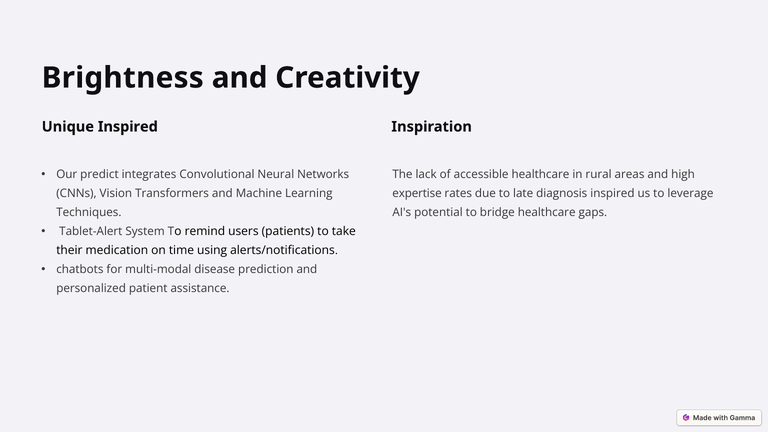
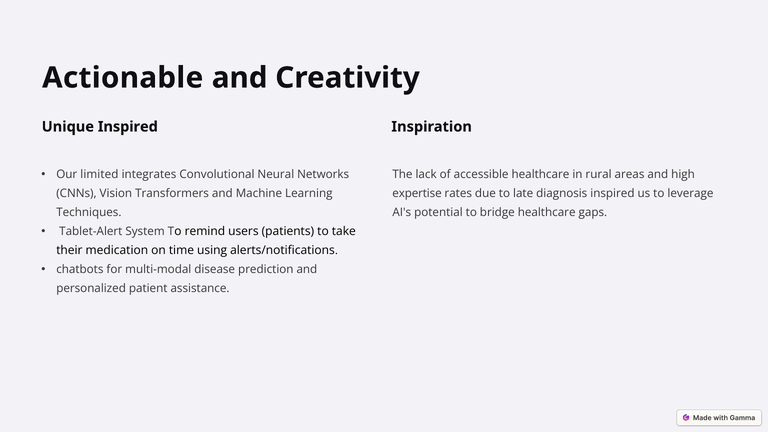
Brightness: Brightness -> Actionable (123, 78)
predict: predict -> limited (99, 175)
